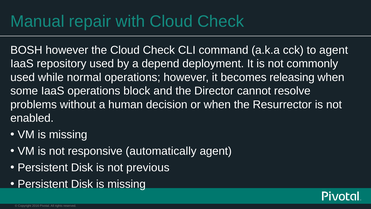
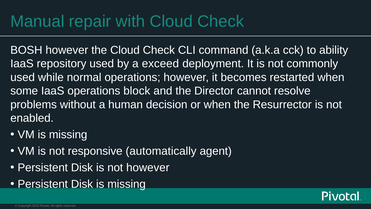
to agent: agent -> ability (334, 50)
depend: depend -> exceed (160, 64)
releasing: releasing -> restarted (292, 77)
not previous: previous -> however (148, 167)
